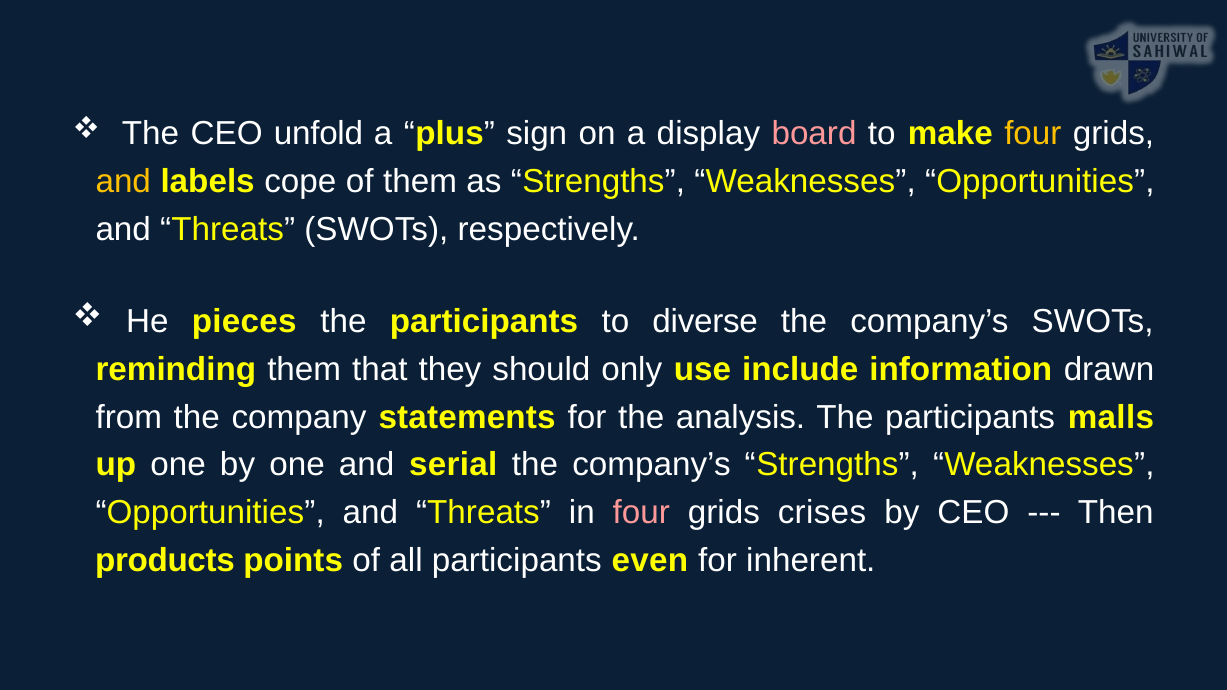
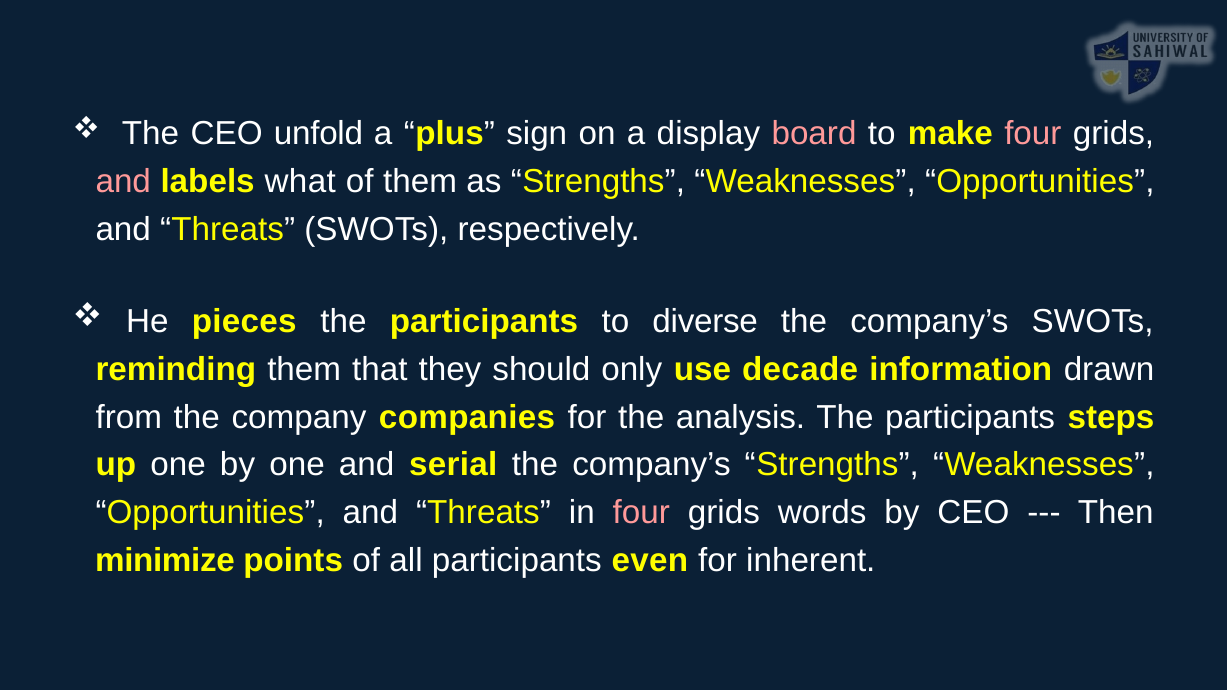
four colour: yellow -> pink (1033, 134)
and colour: yellow -> pink (123, 182)
cope: cope -> what (300, 182)
include: include -> decade (800, 369)
statements: statements -> companies (467, 417)
malls: malls -> steps (1111, 417)
crises: crises -> words (822, 513)
products: products -> minimize (165, 561)
